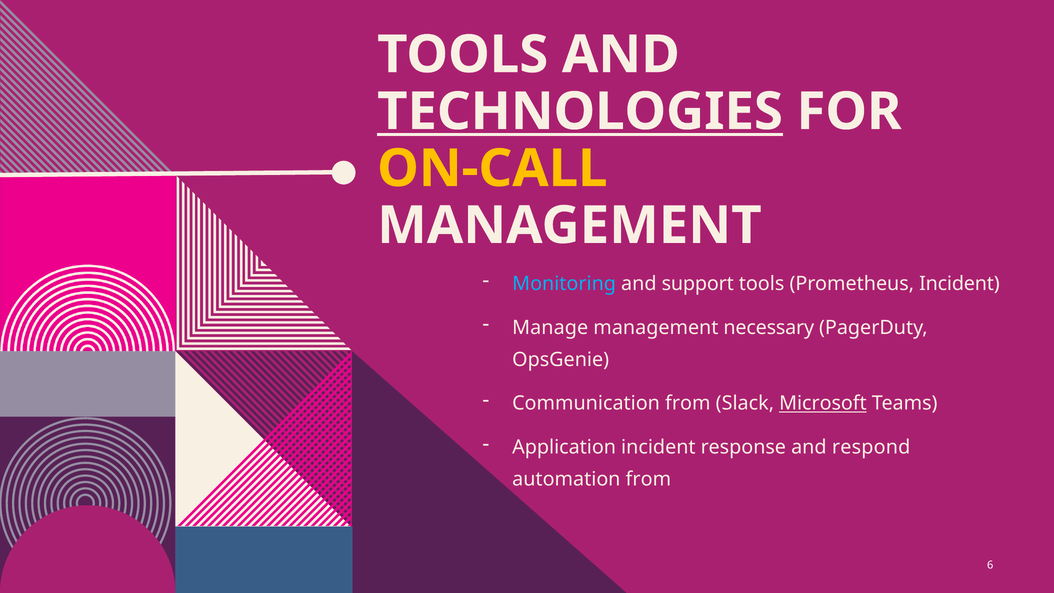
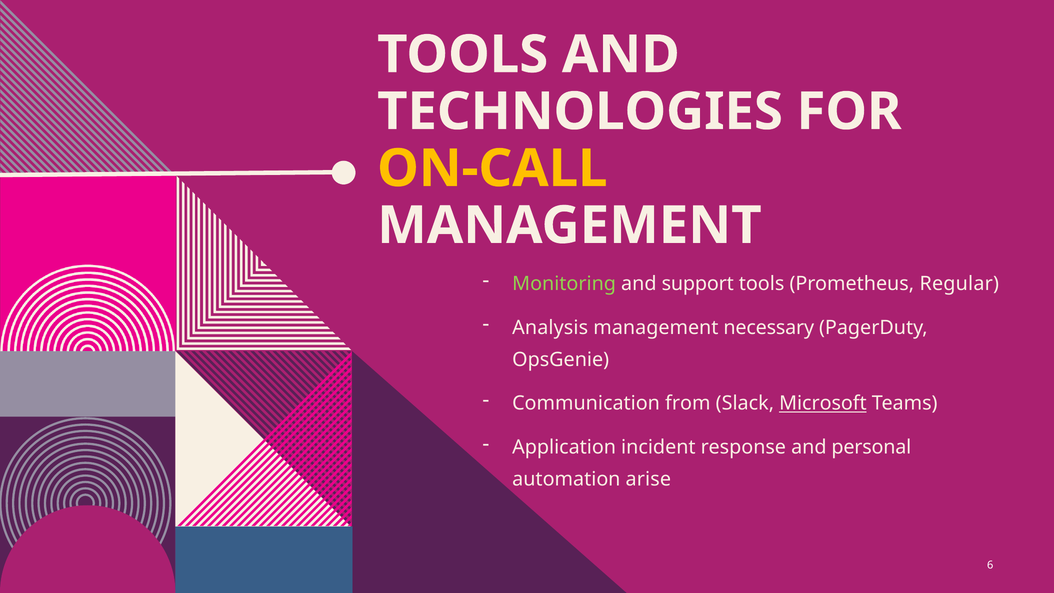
TECHNOLOGIES underline: present -> none (580, 112)
Monitoring colour: light blue -> light green (564, 284)
Prometheus Incident: Incident -> Regular (959, 284)
Manage: Manage -> Analysis (550, 328)
respond: respond -> personal (871, 447)
automation from: from -> arise (648, 479)
